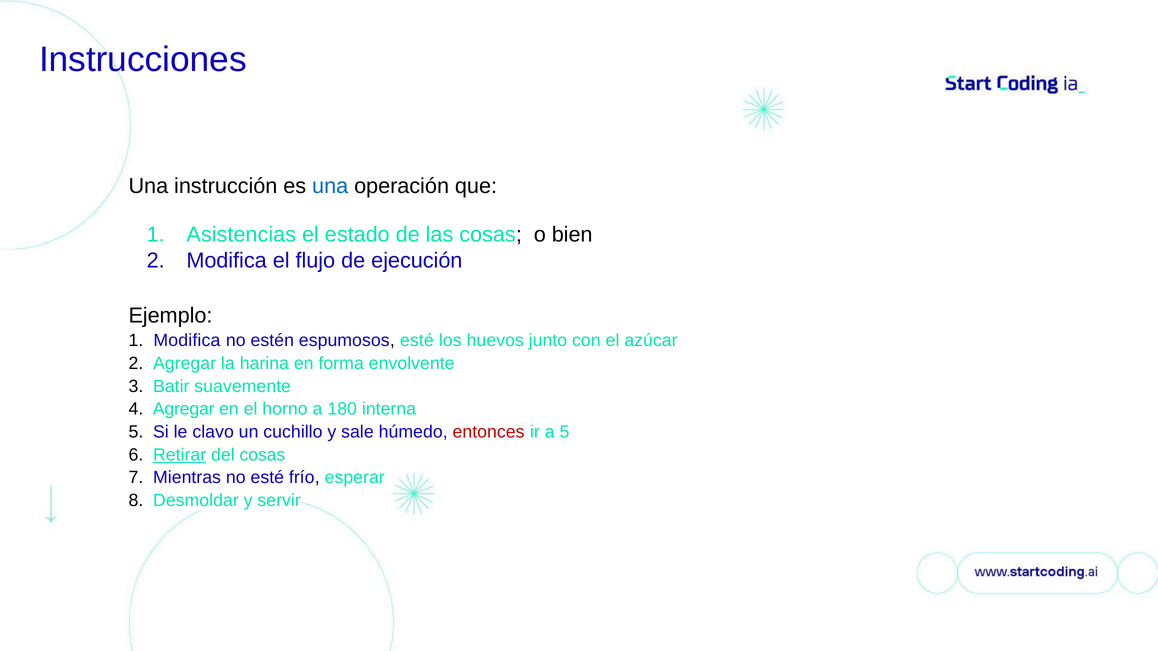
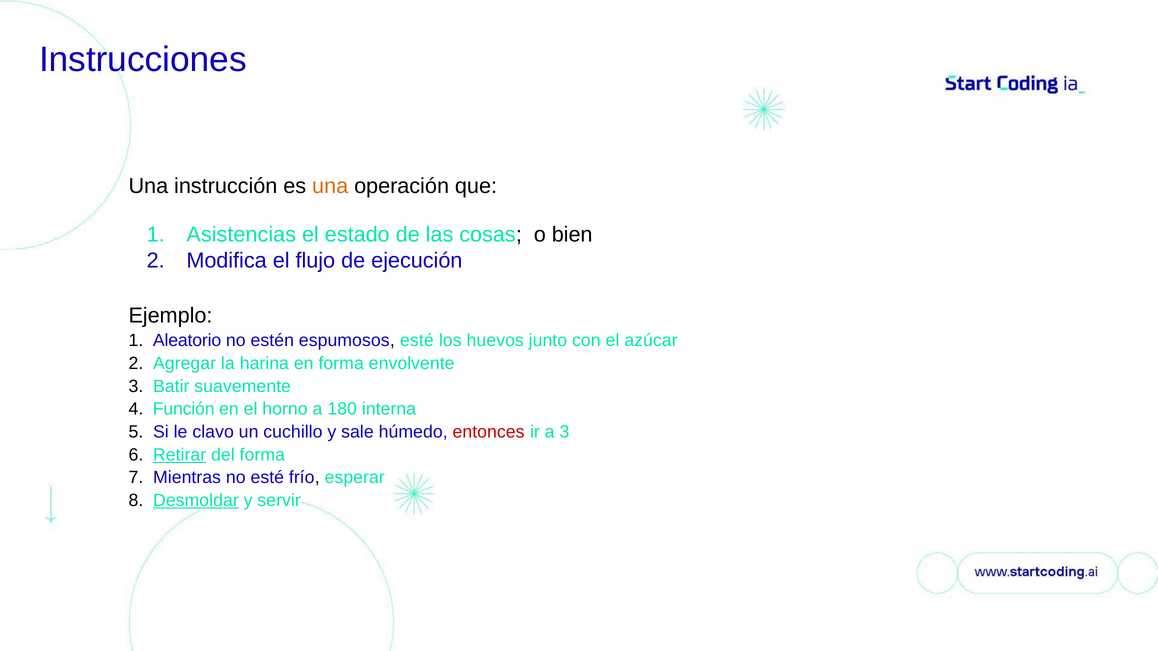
una colour: blue -> orange (330, 186)
1 Modifica: Modifica -> Aleatorio (187, 341)
4 Agregar: Agregar -> Función (184, 409)
a 5: 5 -> 3 (564, 432)
del cosas: cosas -> forma (262, 455)
Desmoldar underline: none -> present (196, 501)
